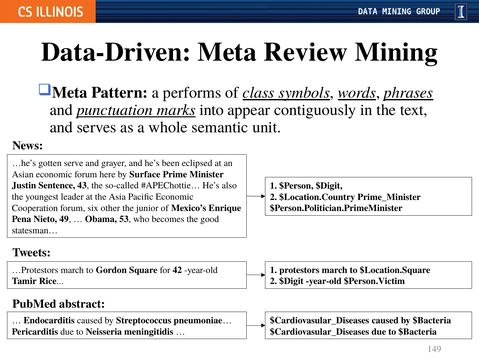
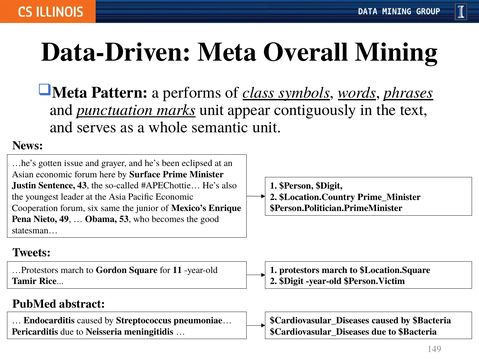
Review: Review -> Overall (306, 52)
marks into: into -> unit (212, 110)
serve: serve -> issue (74, 163)
other: other -> same (110, 208)
42: 42 -> 11 (177, 270)
